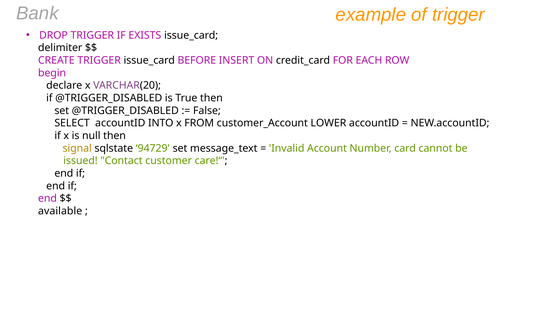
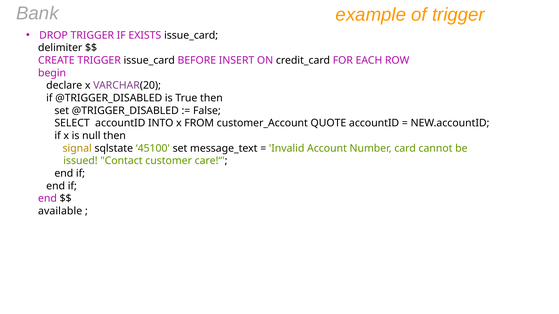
LOWER: LOWER -> QUOTE (328, 123)
94729: 94729 -> 45100 (153, 149)
